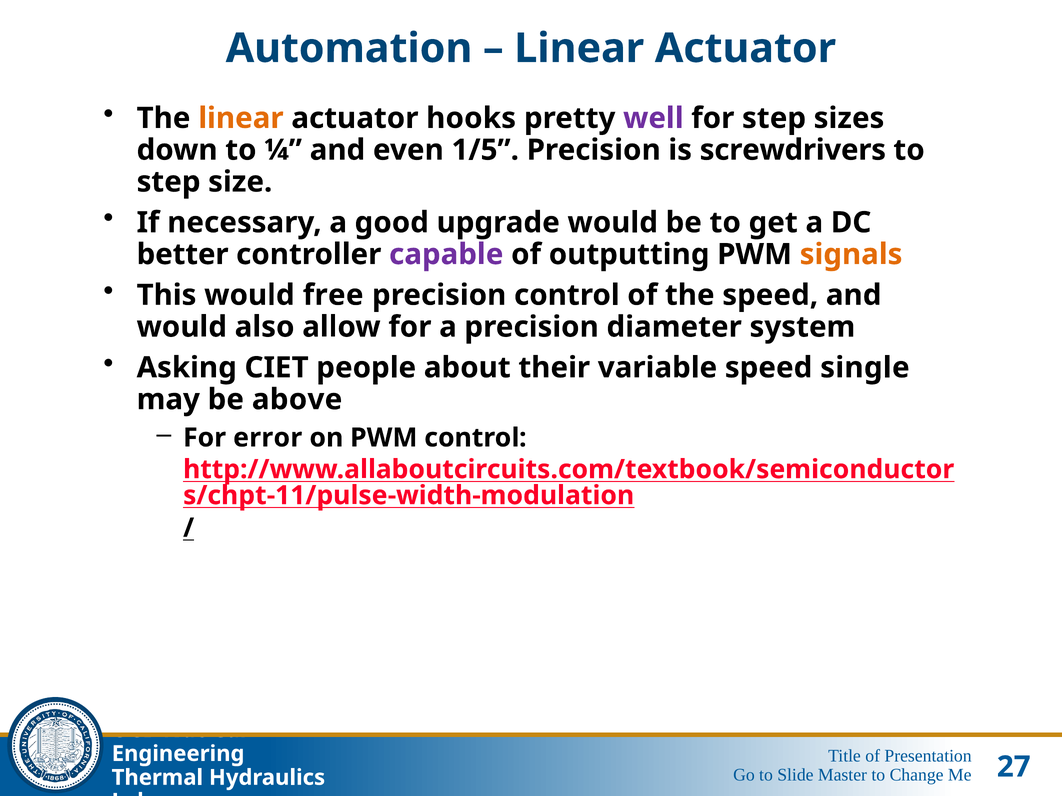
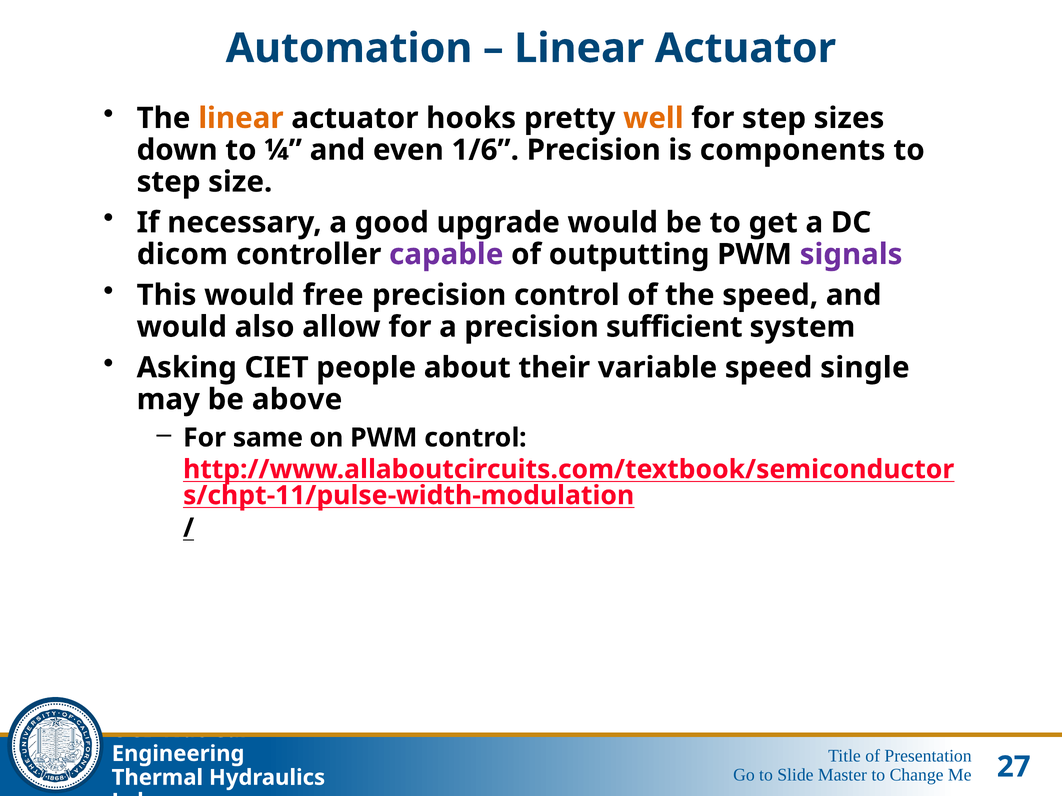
well colour: purple -> orange (653, 118)
1/5: 1/5 -> 1/6 (485, 150)
screwdrivers: screwdrivers -> components (793, 150)
better: better -> dicom (182, 255)
signals colour: orange -> purple (851, 255)
diameter: diameter -> sufficient (674, 327)
error: error -> same (268, 438)
